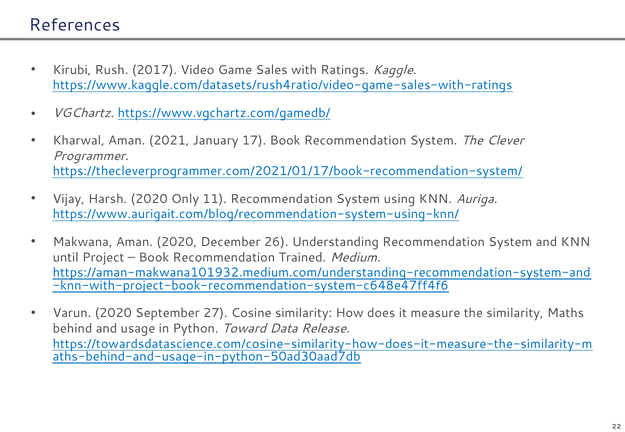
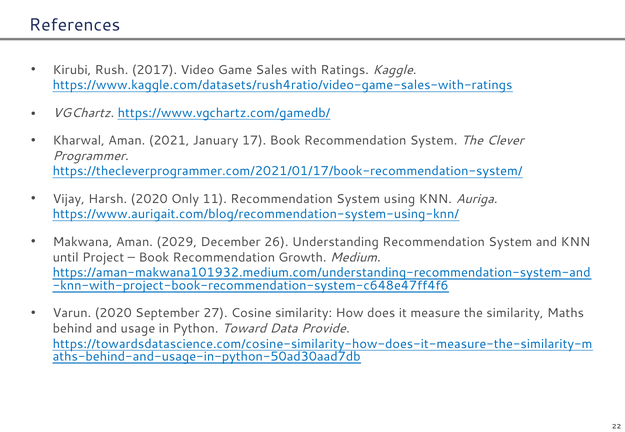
Aman 2020: 2020 -> 2029 (177, 242)
Trained: Trained -> Growth (302, 258)
Release: Release -> Provide (325, 329)
